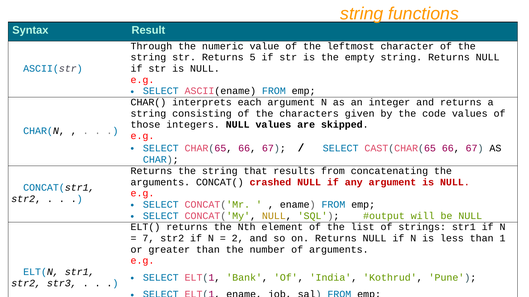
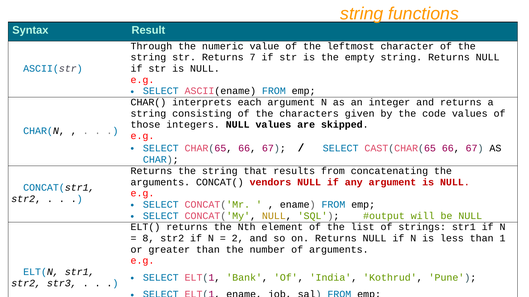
5: 5 -> 7 (253, 57)
crashed: crashed -> vendors (270, 182)
7: 7 -> 8 (148, 239)
